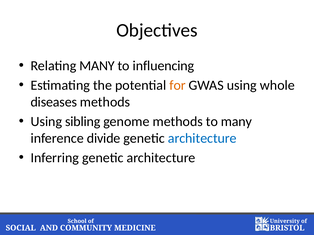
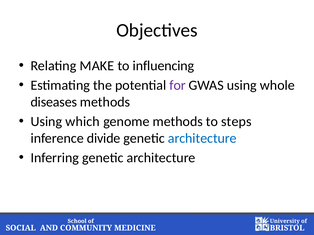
Relating MANY: MANY -> MAKE (97, 66)
for colour: orange -> purple (177, 85)
sibling: sibling -> which (83, 122)
to many: many -> steps (236, 122)
